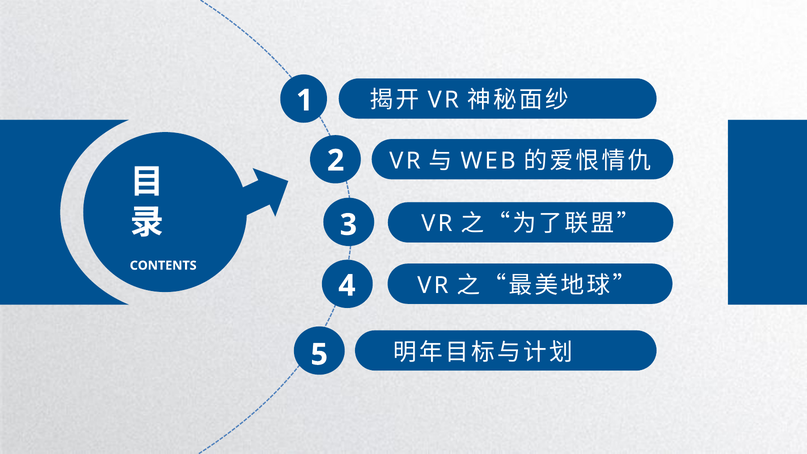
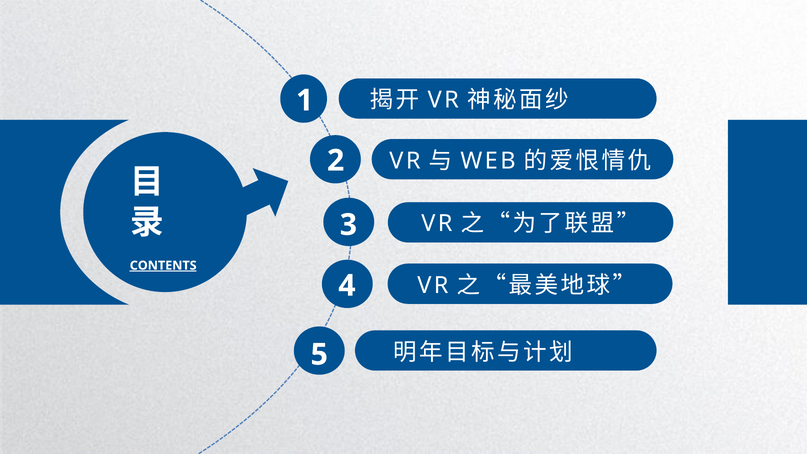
CONTENTS underline: none -> present (163, 266)
